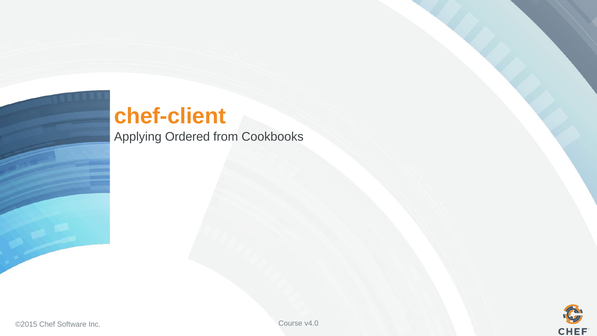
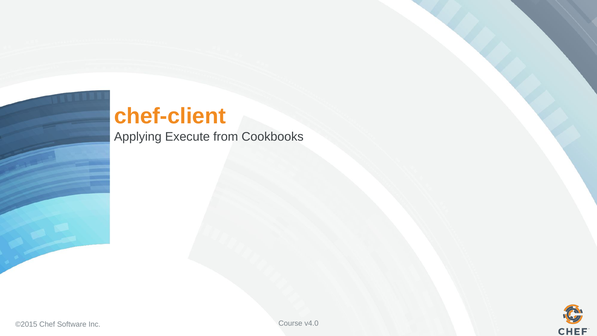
Ordered: Ordered -> Execute (187, 137)
